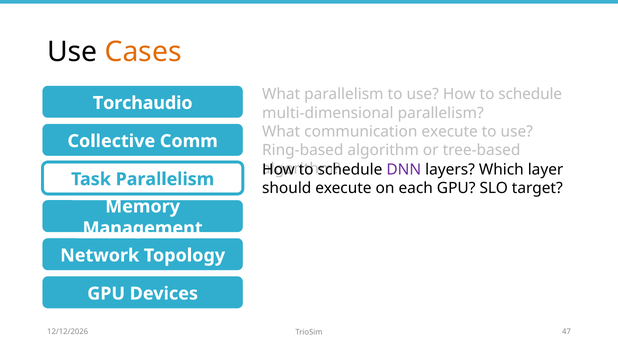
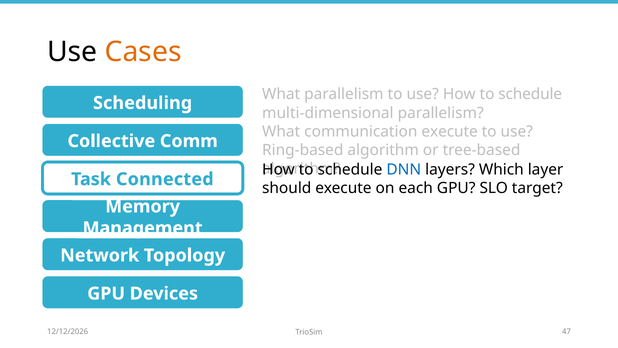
Torchaudio: Torchaudio -> Scheduling (143, 103)
DNN colour: purple -> blue (404, 169)
Task Parallelism: Parallelism -> Connected (165, 179)
